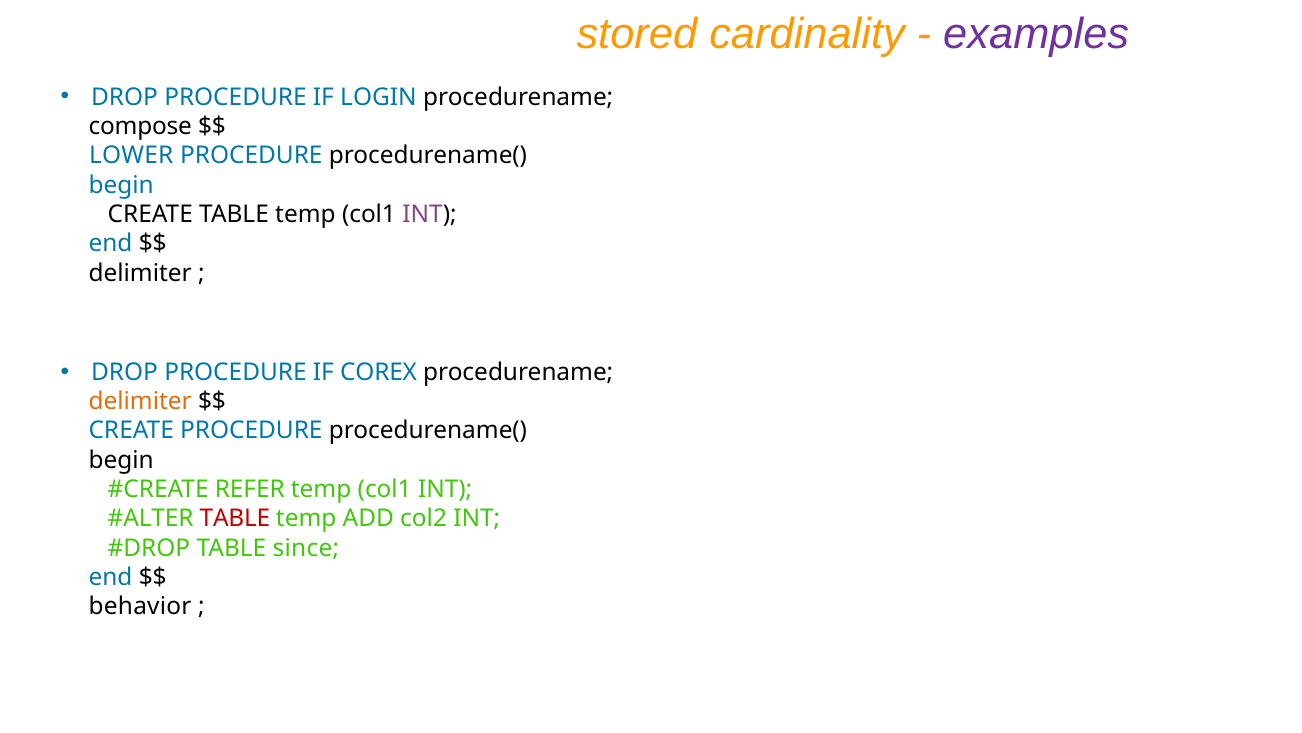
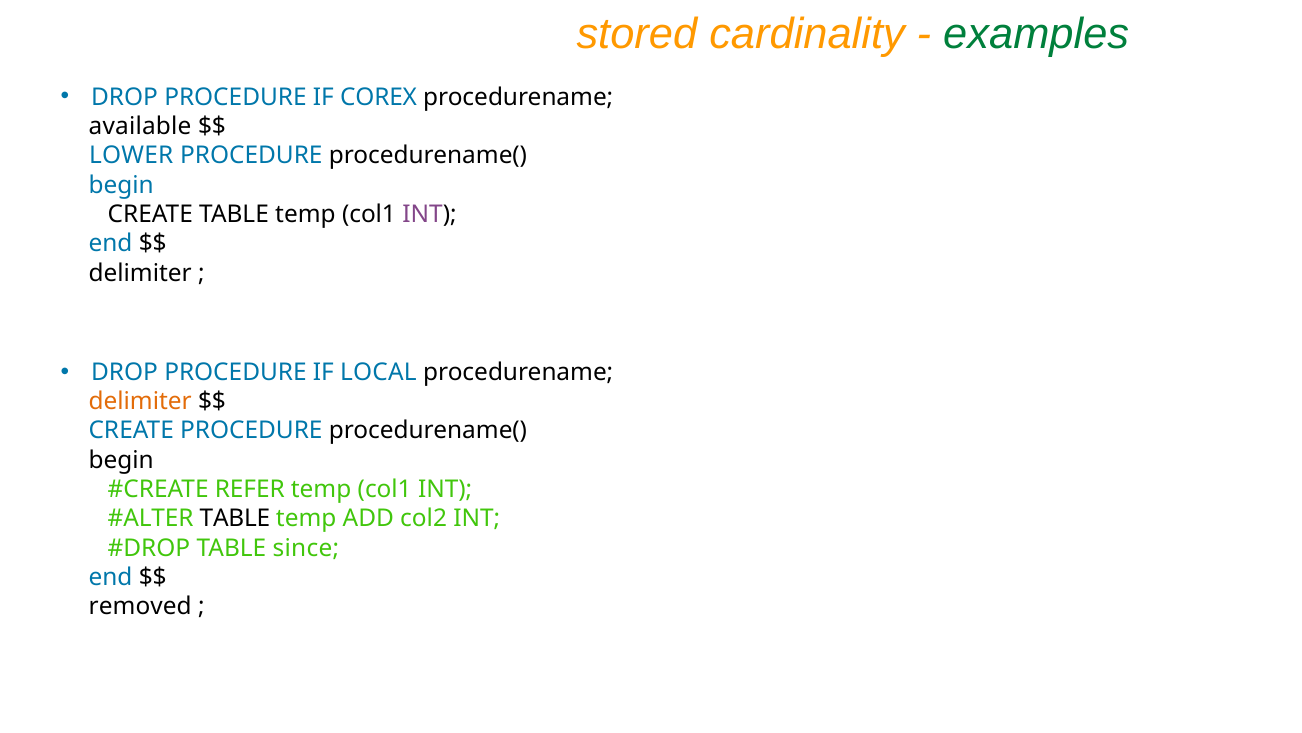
examples colour: purple -> green (1036, 34)
LOGIN: LOGIN -> COREX (379, 97)
compose: compose -> available (140, 126)
COREX: COREX -> LOCAL (378, 372)
TABLE colour: red -> black (235, 518)
behavior: behavior -> removed (140, 606)
